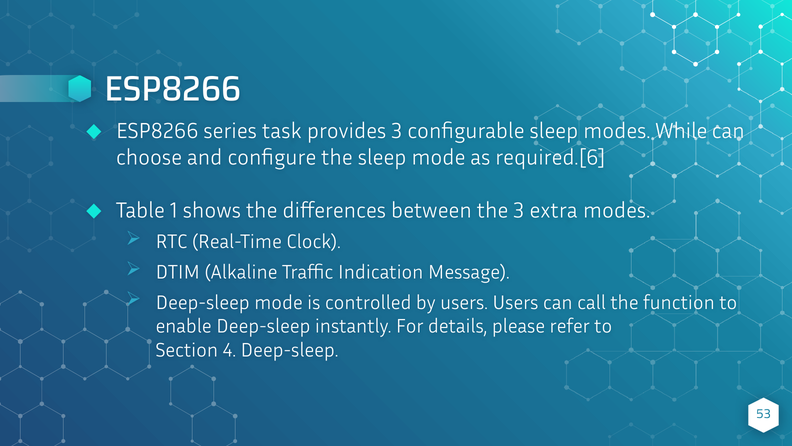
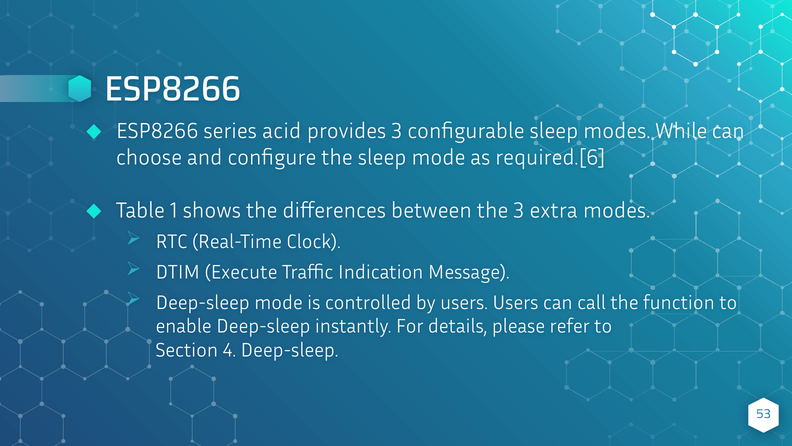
task: task -> acid (282, 131)
Alkaline: Alkaline -> Execute (241, 272)
